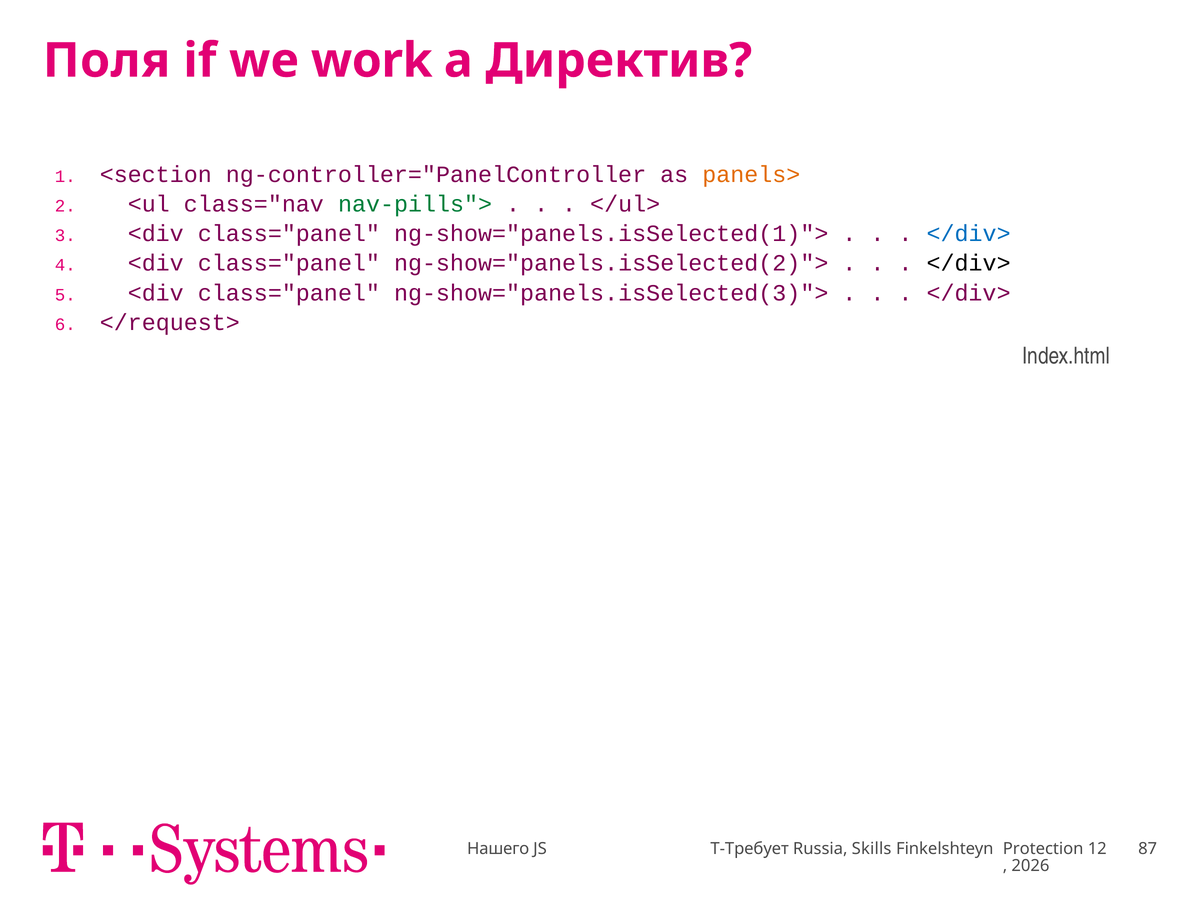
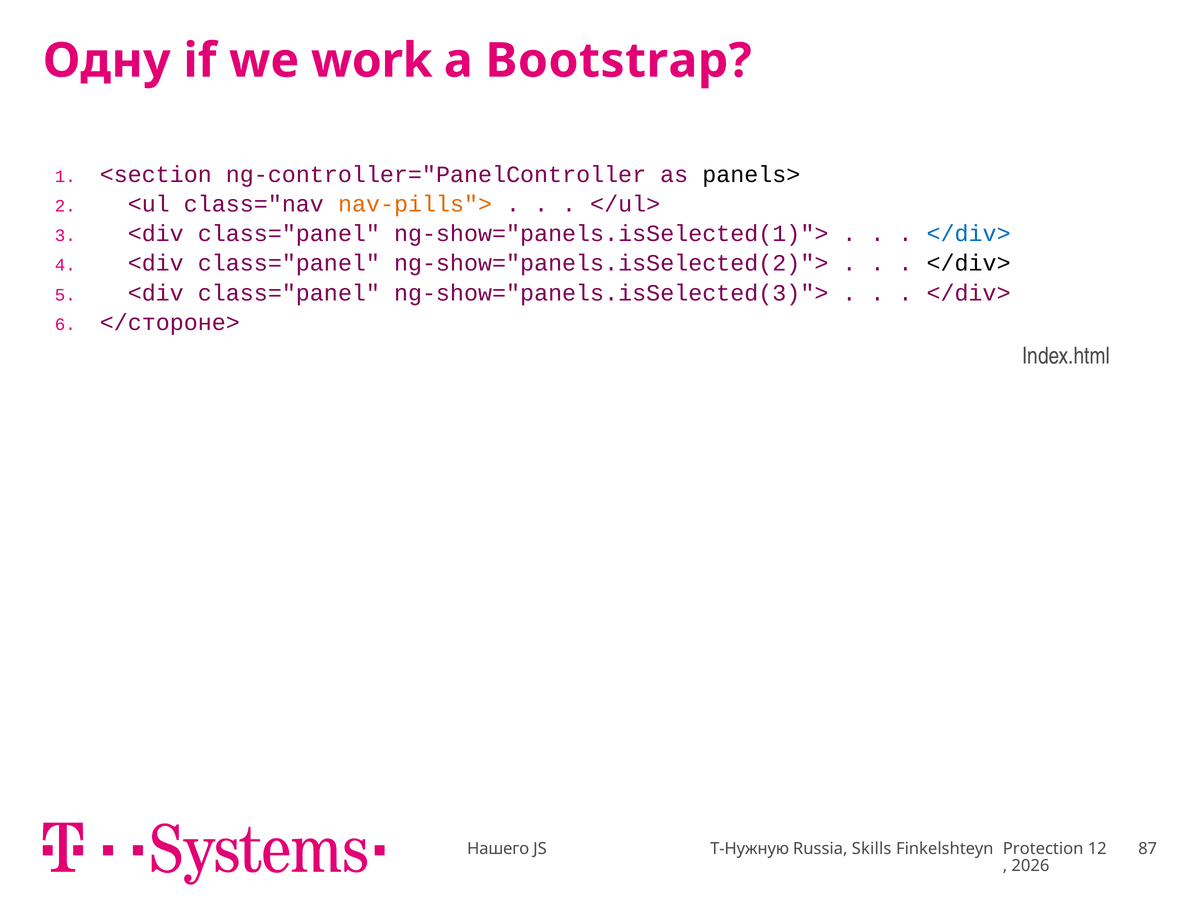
Поля: Поля -> Одну (107, 61)
Директив: Директив -> Bootstrap (619, 61)
panels> colour: orange -> black (751, 175)
nav-pills"> colour: green -> orange (415, 204)
</request>: </request> -> </стороне> (170, 322)
T-Требует: T-Требует -> T-Нужную (750, 849)
